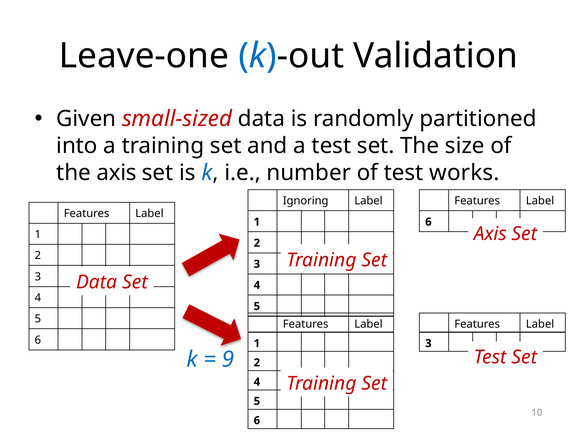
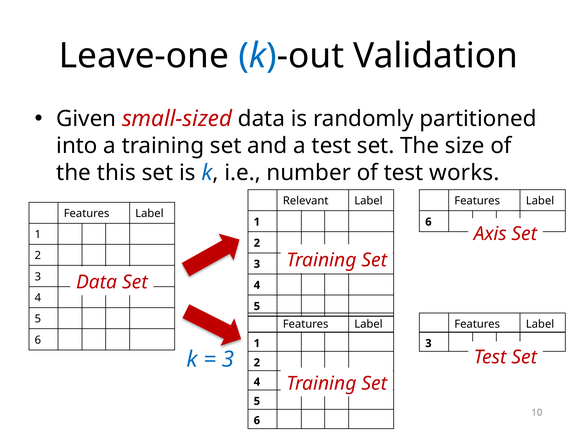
the axis: axis -> this (116, 173)
Ignoring: Ignoring -> Relevant (306, 201)
9: 9 -> 3 (228, 359)
